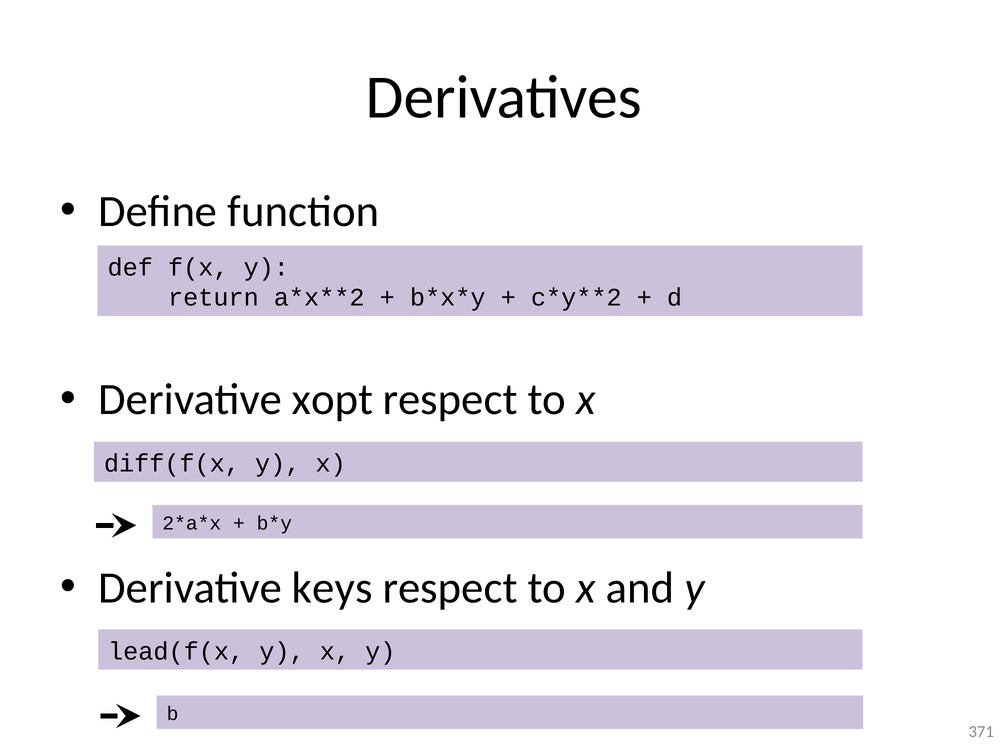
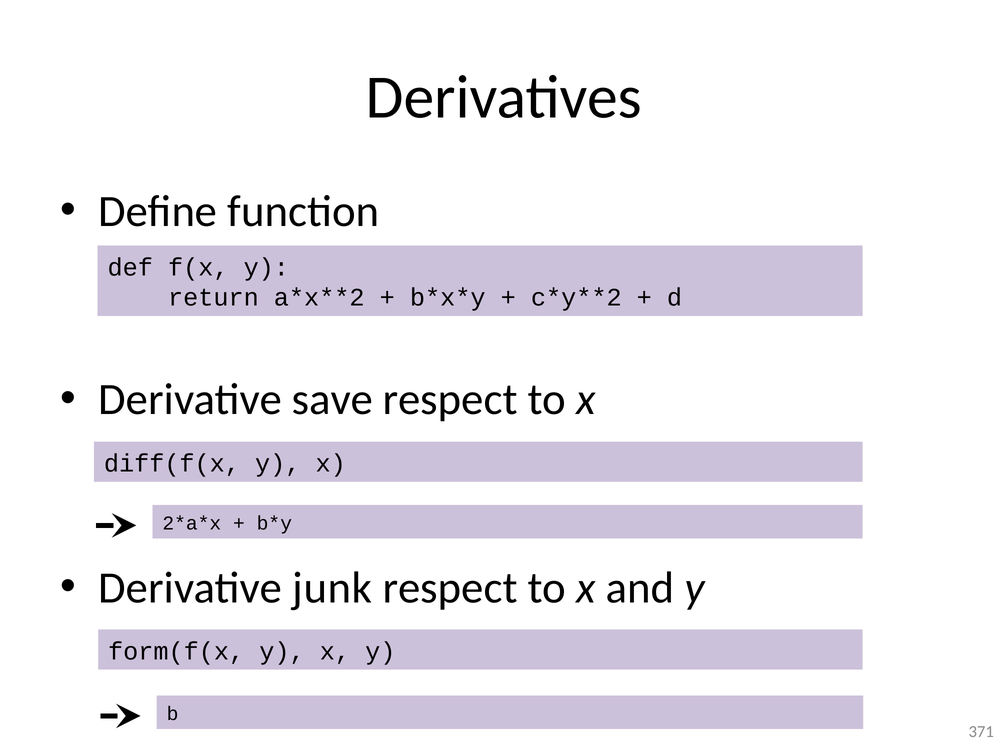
xopt: xopt -> save (332, 400)
keys: keys -> junk (332, 588)
lead(f(x: lead(f(x -> form(f(x (176, 651)
